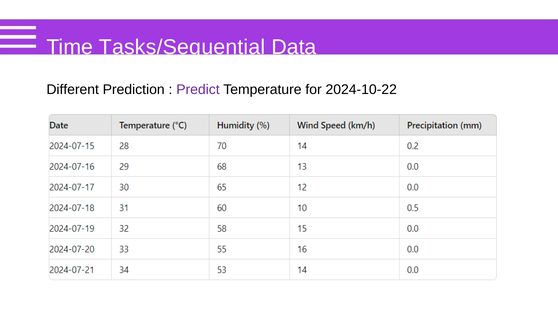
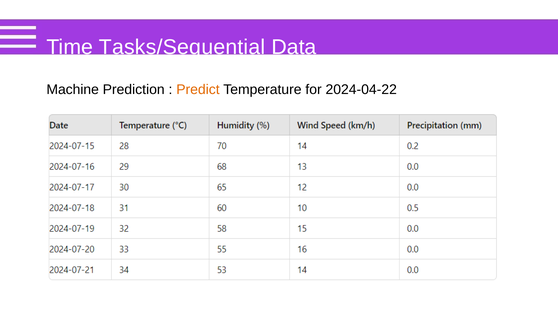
Different: Different -> Machine (73, 90)
Predict colour: purple -> orange (198, 90)
2024-10-22: 2024-10-22 -> 2024-04-22 (361, 90)
